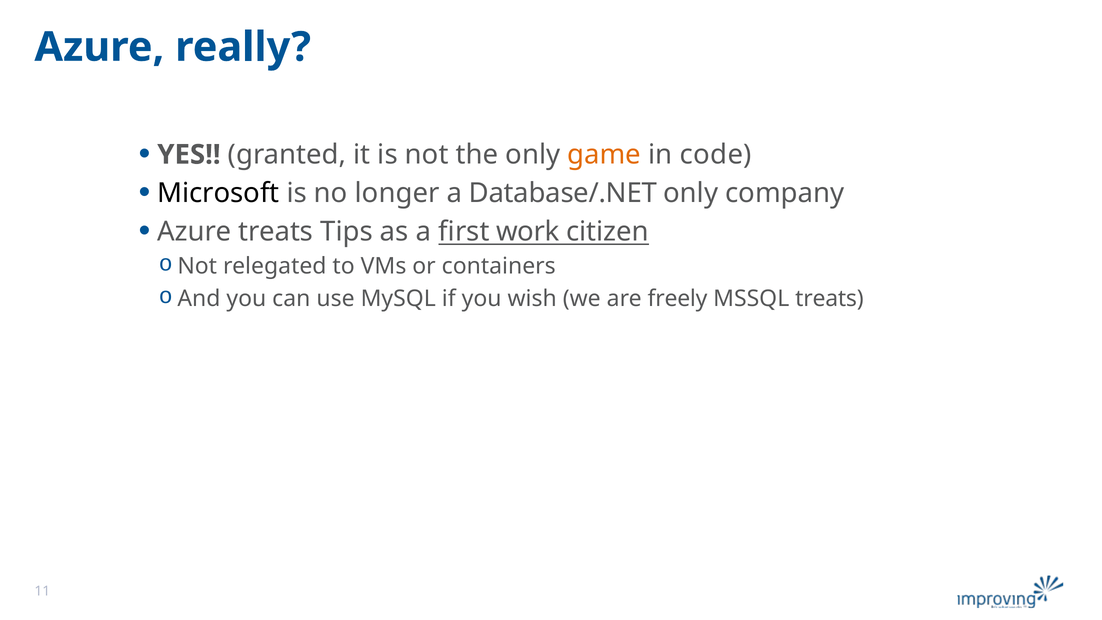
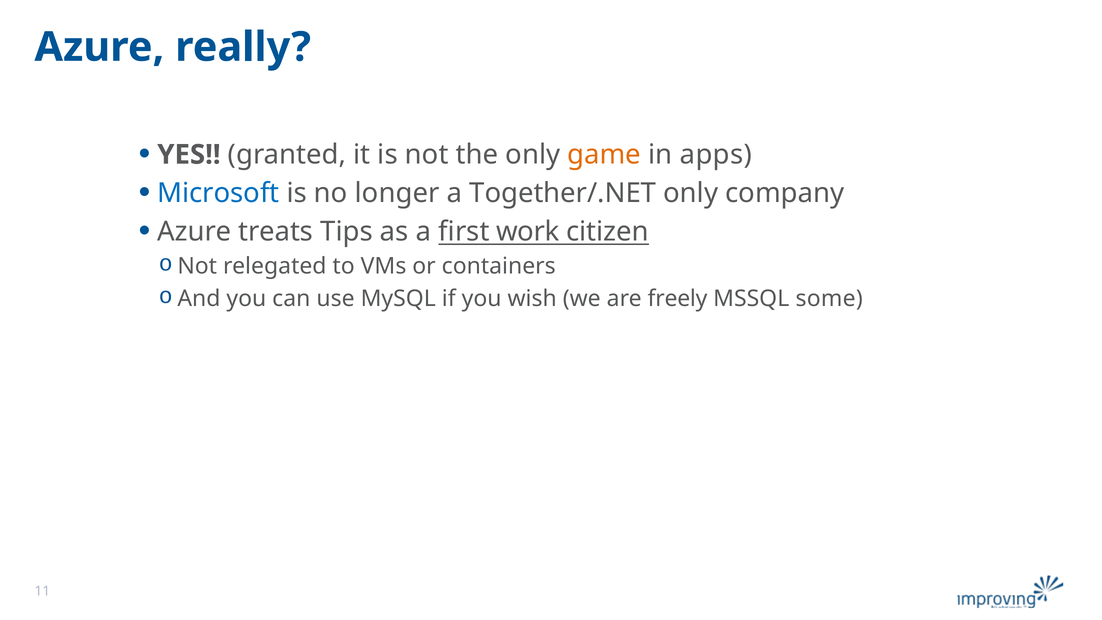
code: code -> apps (716, 155)
Microsoft colour: black -> blue (218, 193)
Database/.NET: Database/.NET -> Together/.NET (563, 193)
MSSQL treats: treats -> some (829, 299)
